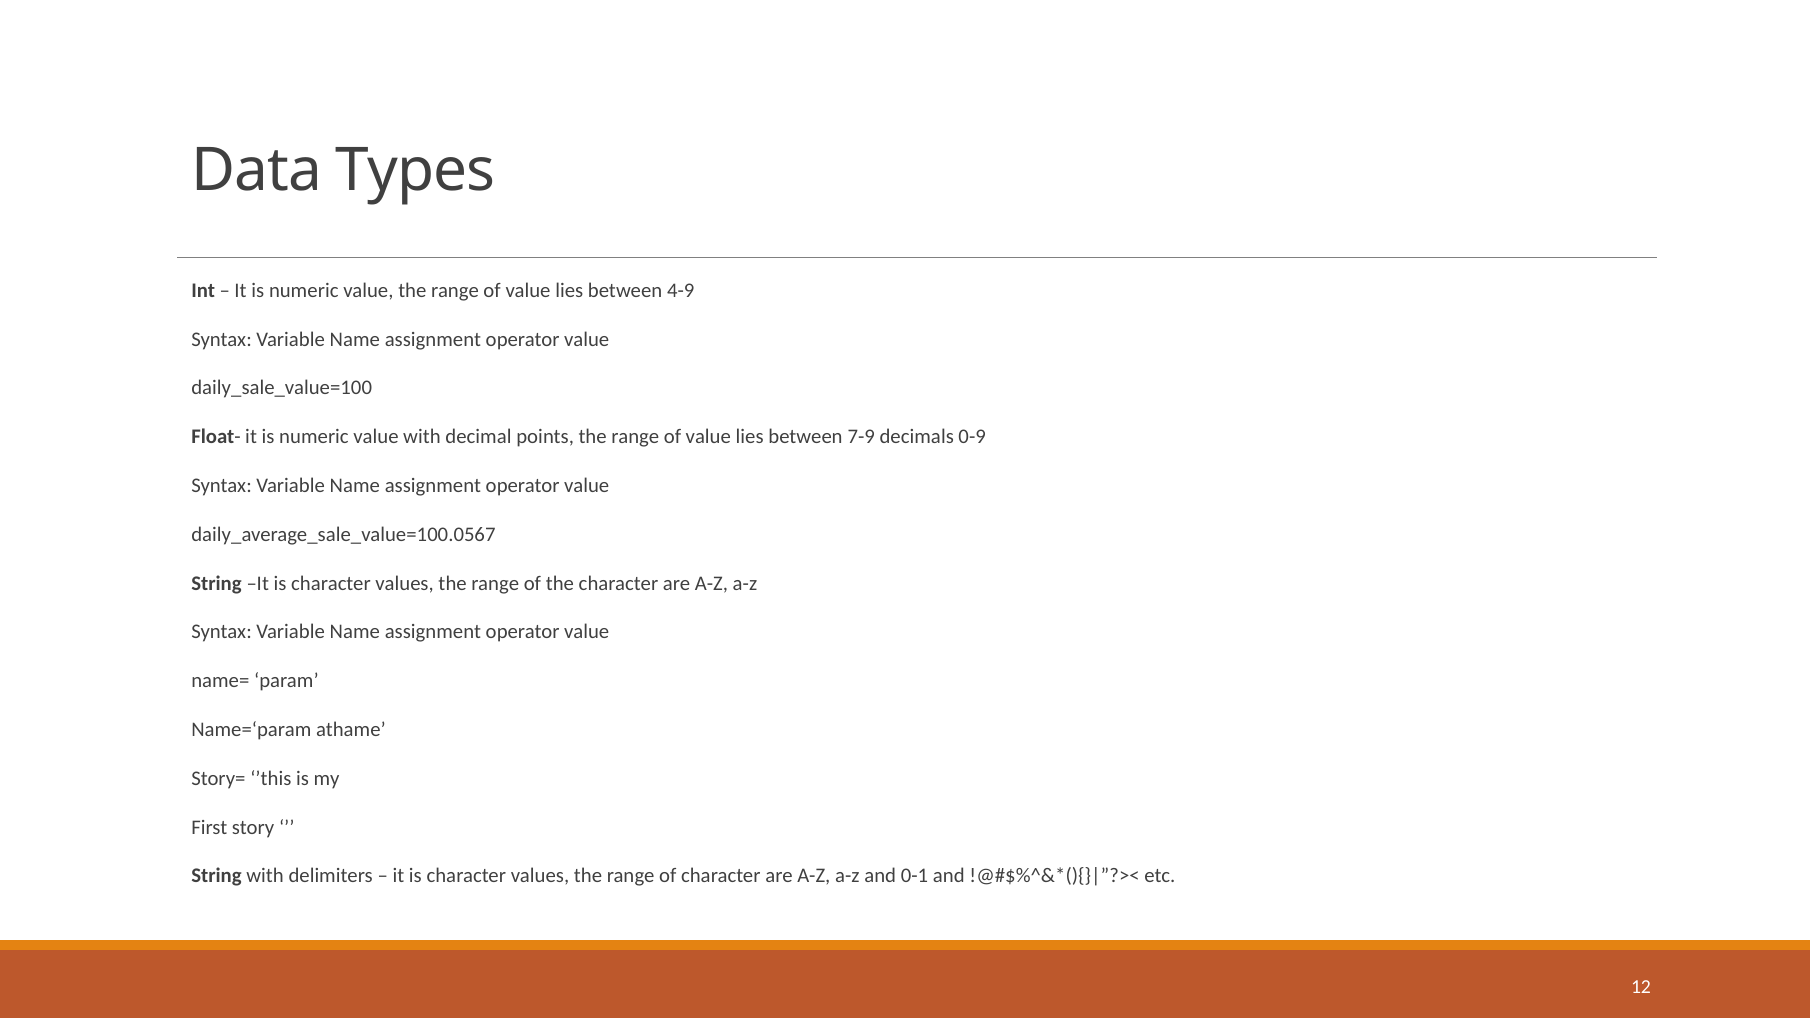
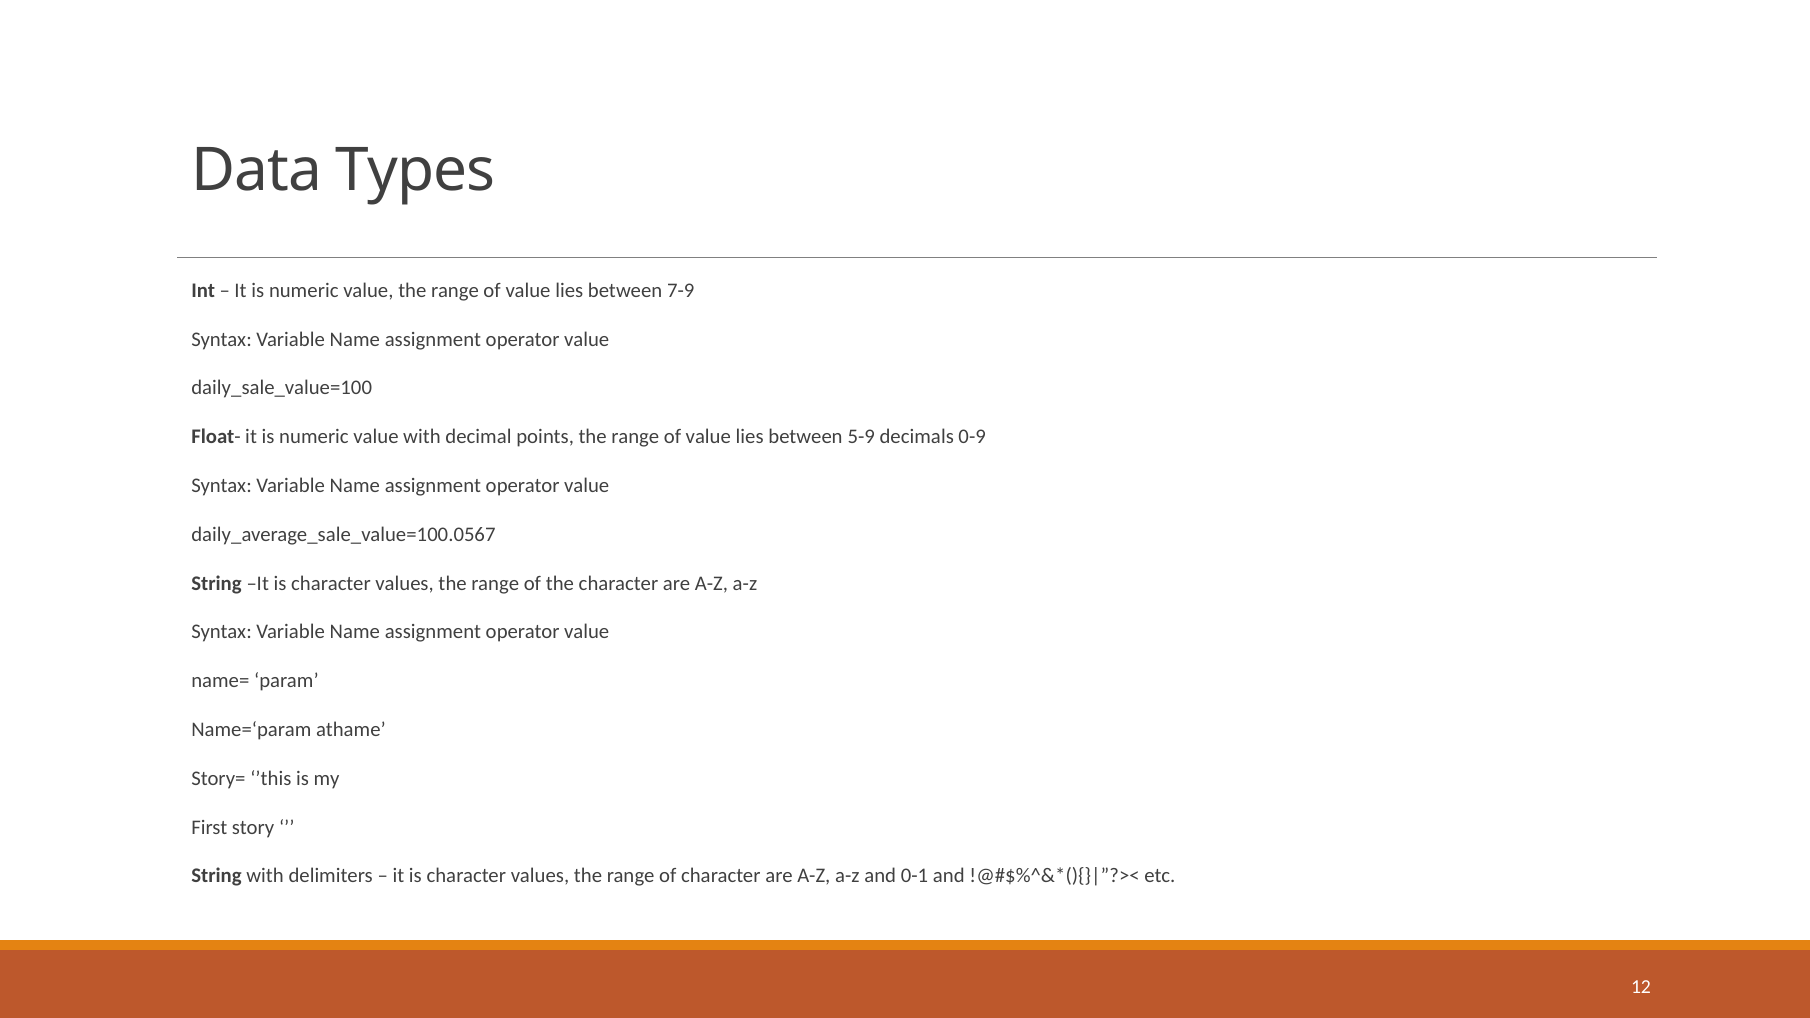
4-9: 4-9 -> 7-9 (681, 291)
7-9: 7-9 -> 5-9 (861, 437)
